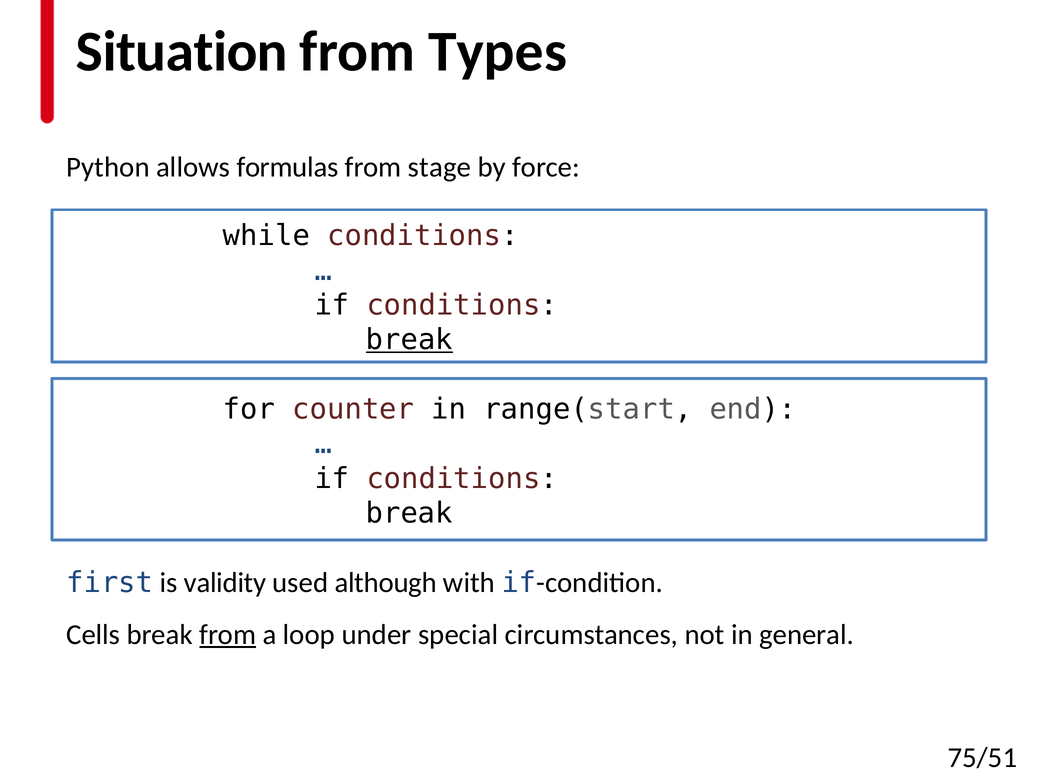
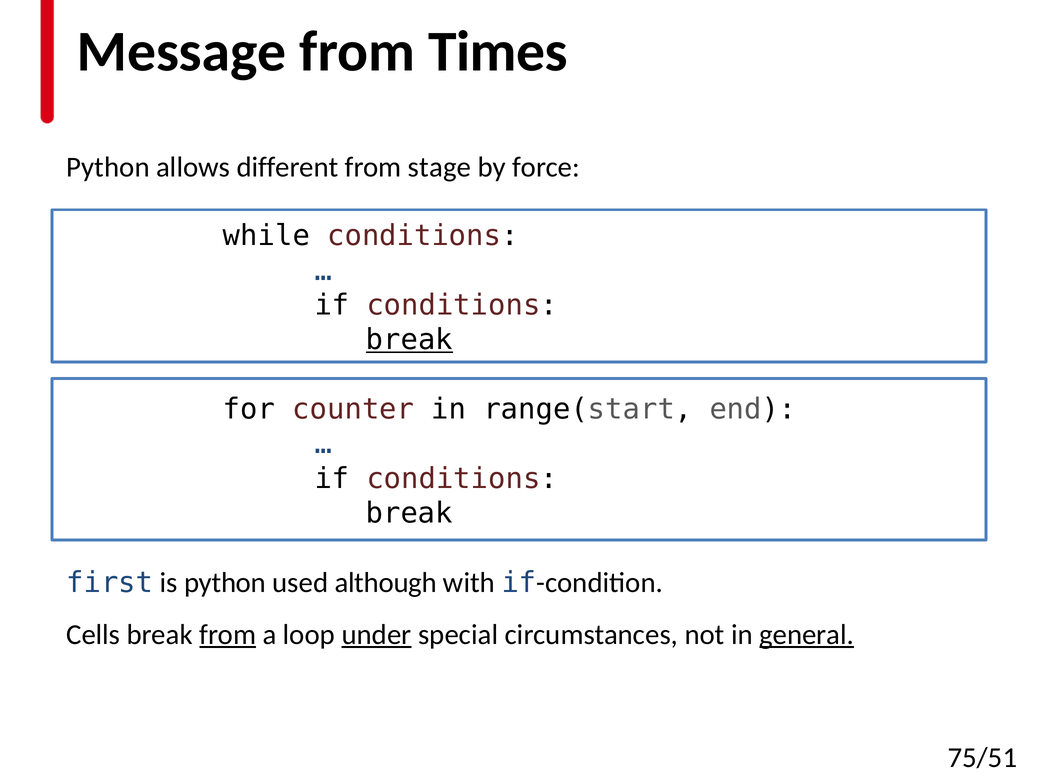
Situation: Situation -> Message (182, 52)
Types: Types -> Times (498, 52)
formulas: formulas -> different (287, 167)
is validity: validity -> python (225, 582)
under underline: none -> present (377, 634)
general underline: none -> present (807, 634)
